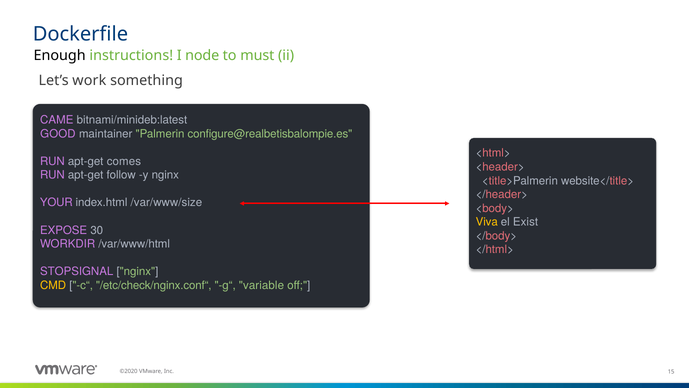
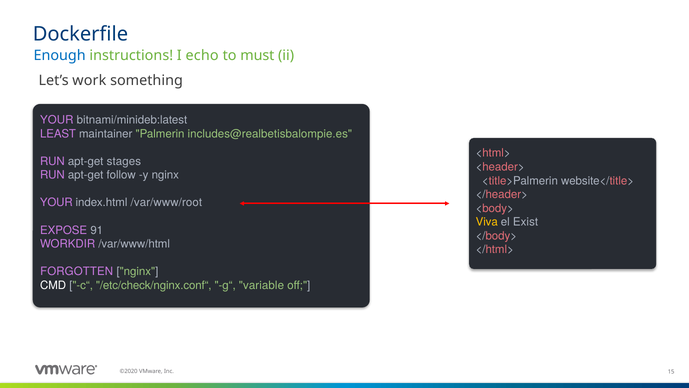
Enough colour: black -> blue (60, 56)
node: node -> echo (202, 56)
CAME: CAME -> YOUR (57, 120)
GOOD: GOOD -> LEAST (58, 134)
configure@realbetisbalompie.es: configure@realbetisbalompie.es -> includes@realbetisbalompie.es (270, 134)
comes: comes -> stages (124, 161)
/var/www/size: /var/www/size -> /var/www/root (166, 202)
30: 30 -> 91 (97, 230)
STOPSIGNAL: STOPSIGNAL -> FORGOTTEN (77, 271)
CMD colour: yellow -> white (53, 285)
